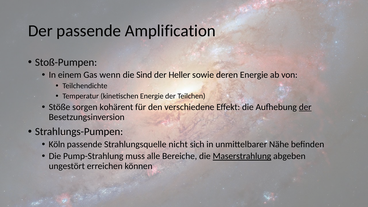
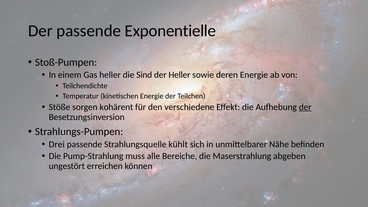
Amplification: Amplification -> Exponentielle (170, 31)
Gas wenn: wenn -> heller (110, 75)
Köln: Köln -> Drei (57, 144)
nicht: nicht -> kühlt (178, 144)
Maserstrahlung underline: present -> none (242, 156)
